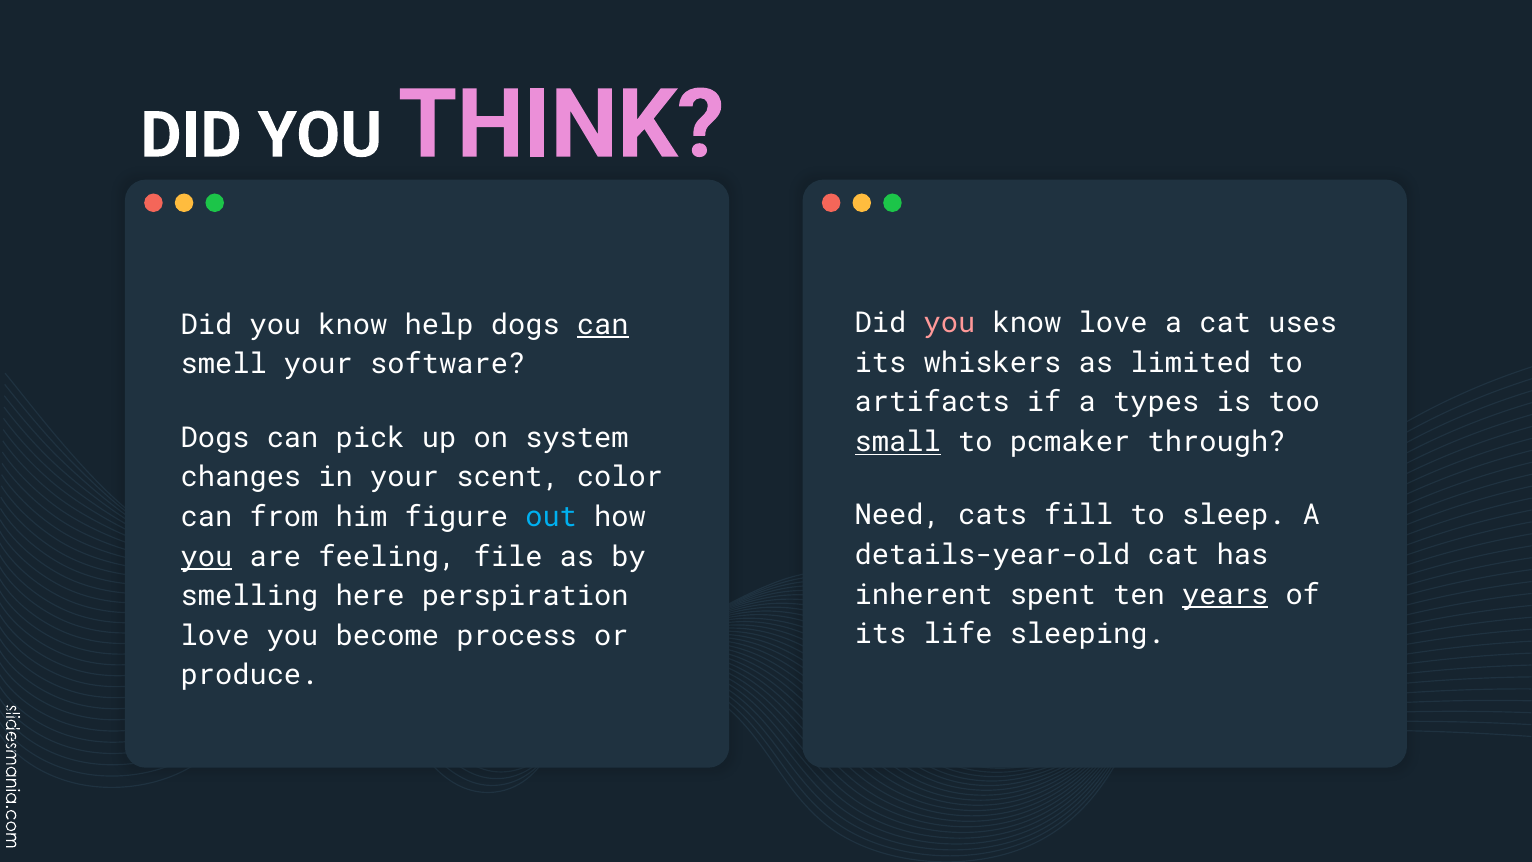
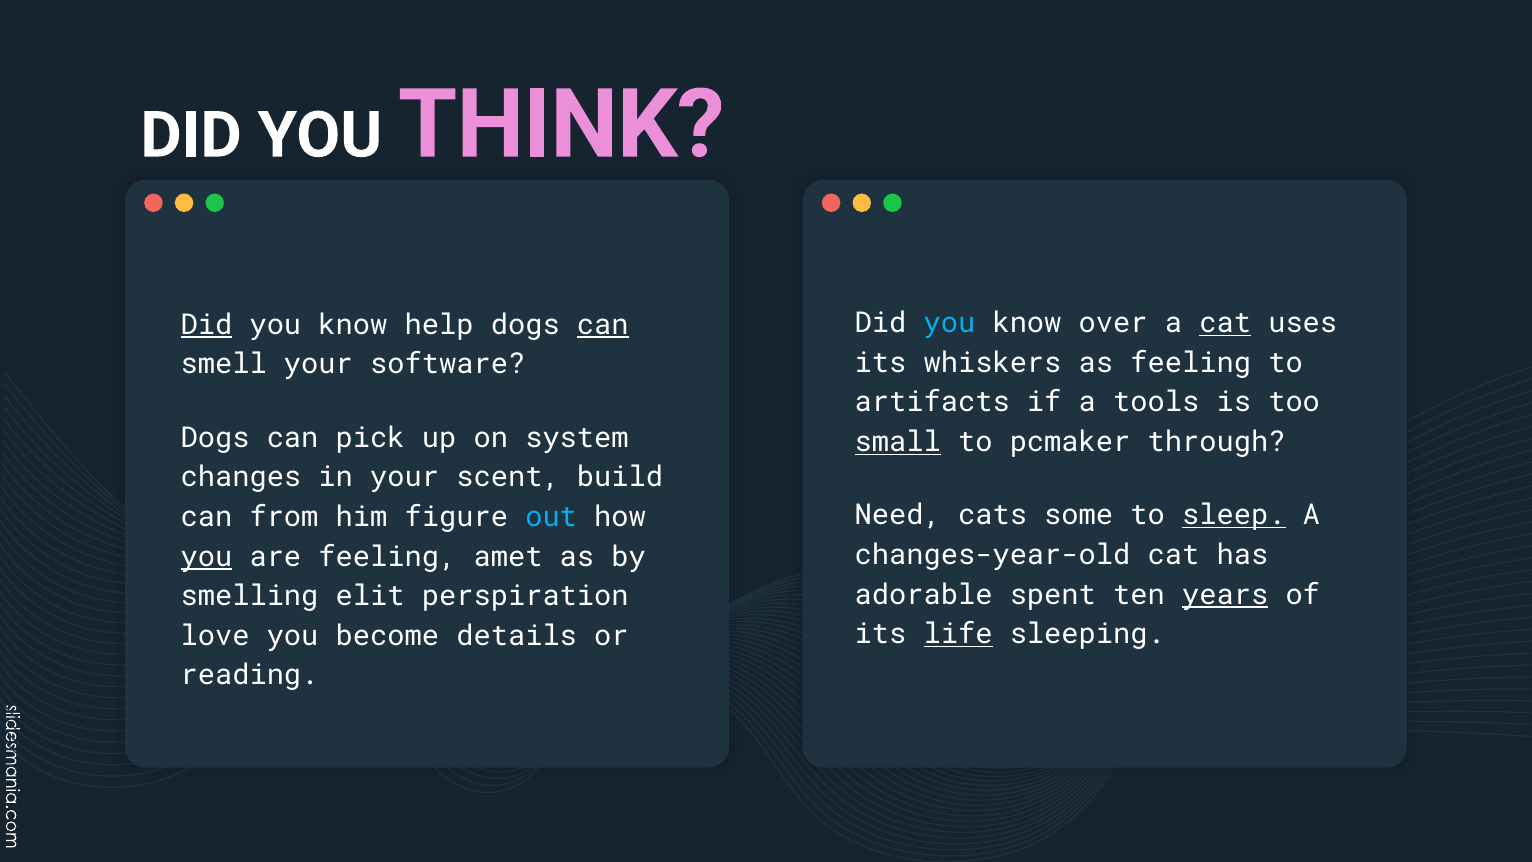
you colour: pink -> light blue (949, 323)
know love: love -> over (1113, 323)
cat underline: none -> present (1225, 323)
Did underline: none -> present (206, 325)
as limited: limited -> feeling (1191, 363)
types: types -> tools (1156, 402)
color: color -> build (620, 477)
fill: fill -> some (1079, 515)
sleep underline: none -> present (1234, 515)
details-year-old: details-year-old -> changes-year-old (993, 555)
file: file -> amet (508, 556)
inherent: inherent -> adorable (924, 594)
here: here -> elit (370, 596)
life underline: none -> present (958, 634)
process: process -> details (517, 636)
produce: produce -> reading (250, 675)
